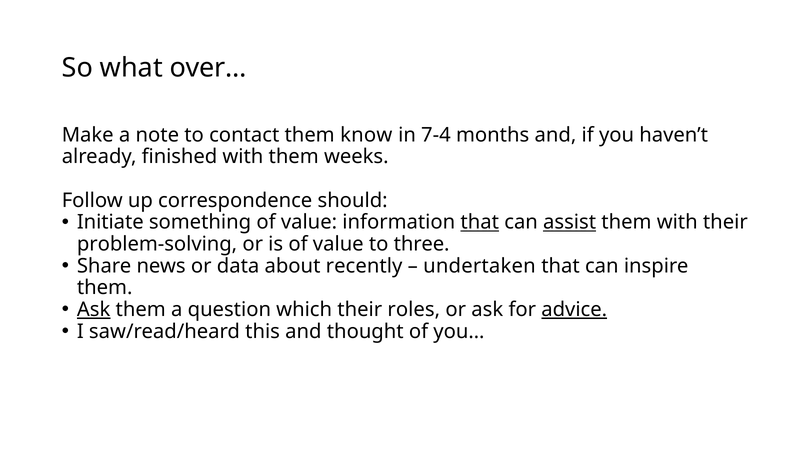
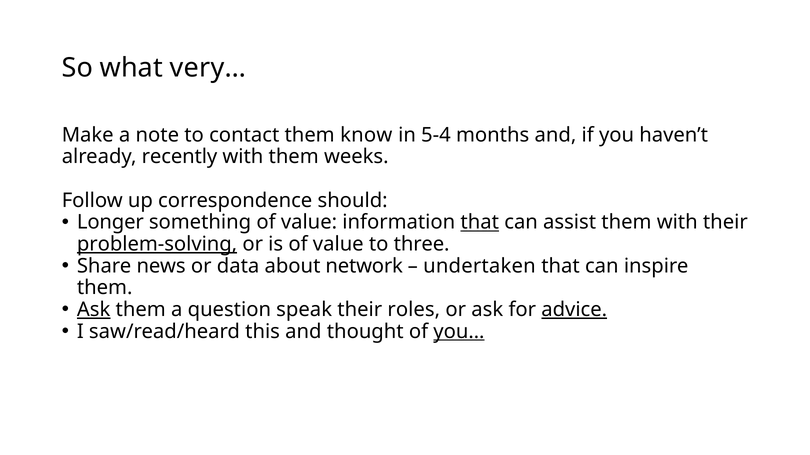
over…: over… -> very… (208, 68)
7-4: 7-4 -> 5-4 (436, 135)
finished: finished -> recently (179, 157)
Initiate: Initiate -> Longer (110, 223)
assist underline: present -> none (570, 223)
problem-solving underline: none -> present (157, 244)
recently: recently -> network (364, 266)
which: which -> speak (304, 310)
you… underline: none -> present (459, 332)
